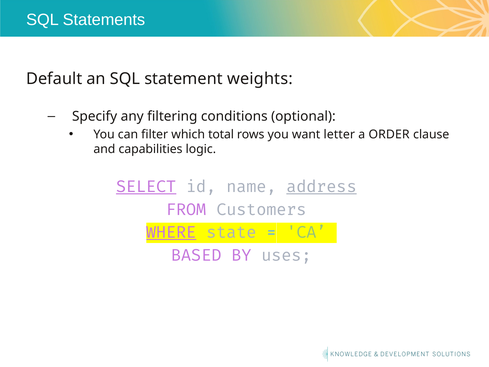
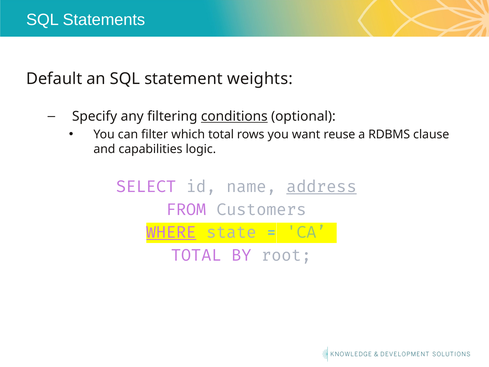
conditions underline: none -> present (234, 116)
letter: letter -> reuse (339, 134)
ORDER: ORDER -> RDBMS (389, 134)
SELECT underline: present -> none (146, 187)
BASED: BASED -> TOTAL (196, 255)
uses: uses -> root (287, 255)
